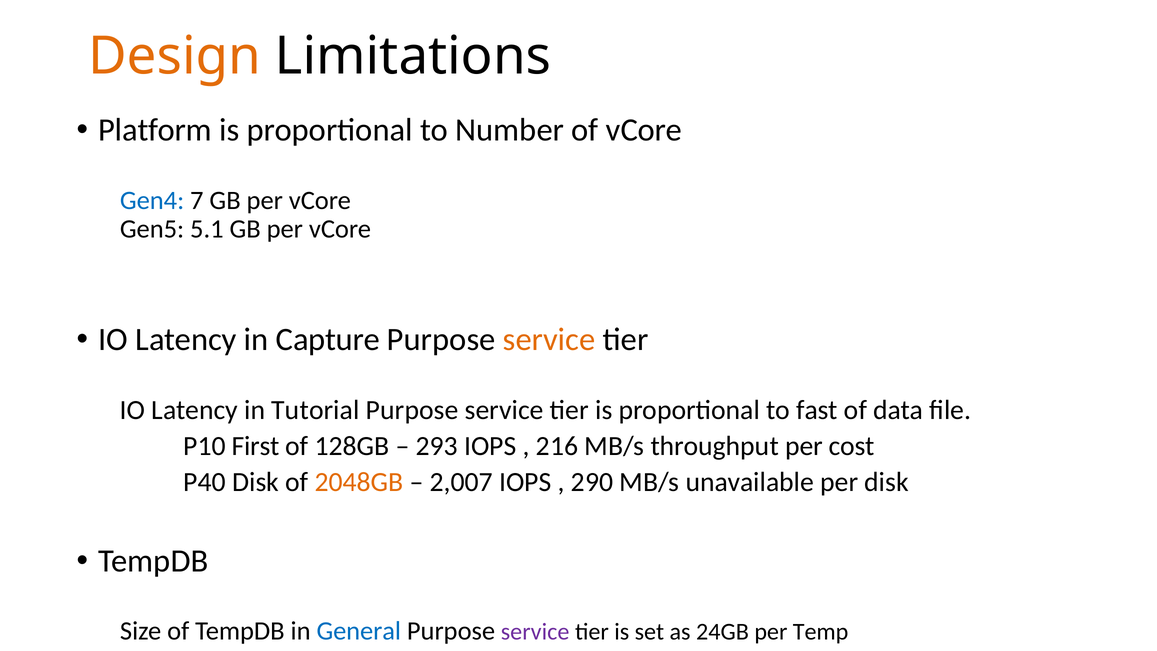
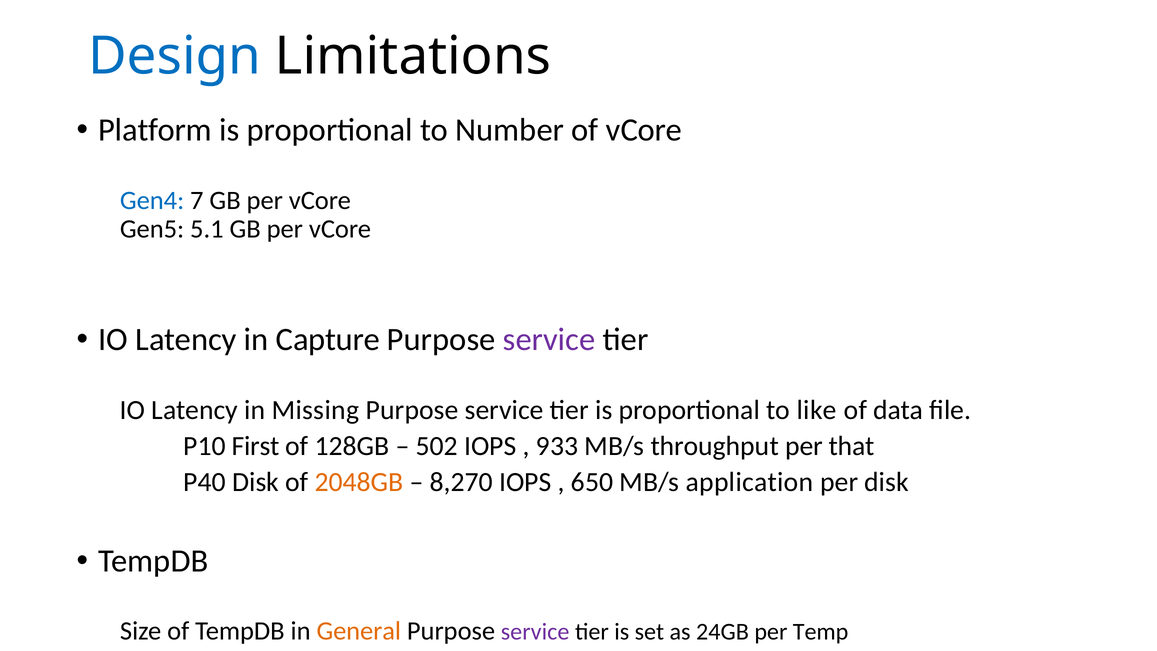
Design colour: orange -> blue (175, 57)
service colour: orange -> purple (549, 340)
Tutorial: Tutorial -> Missing (315, 410)
fast: fast -> like (817, 410)
293: 293 -> 502 (437, 446)
216: 216 -> 933 (557, 446)
cost: cost -> that (852, 446)
2,007: 2,007 -> 8,270 (461, 482)
290: 290 -> 650 (592, 482)
unavailable: unavailable -> application (750, 482)
General colour: blue -> orange (359, 631)
